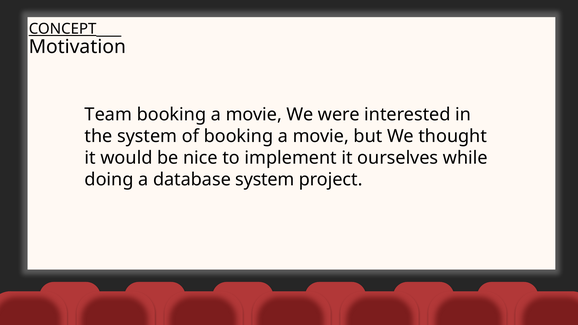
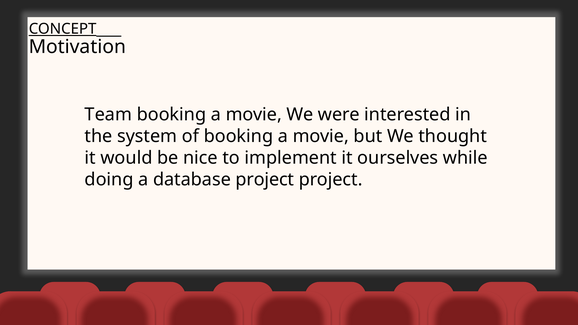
database system: system -> project (265, 179)
